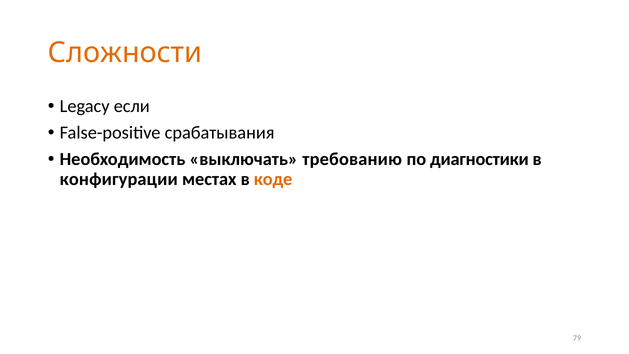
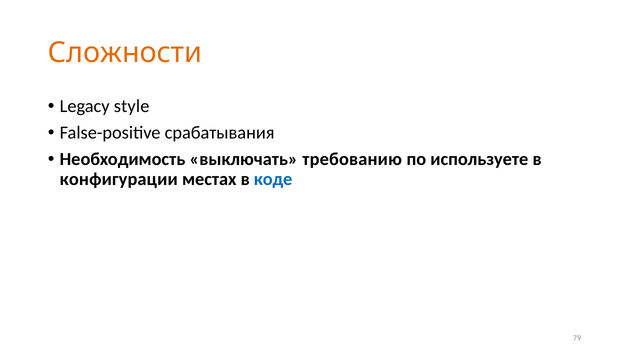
если: если -> style (132, 106)
диагностики: диагностики -> используете (479, 159)
коде colour: orange -> blue (273, 179)
